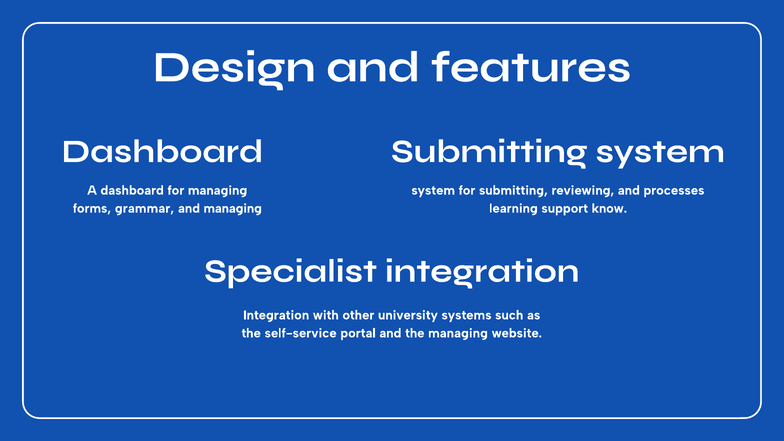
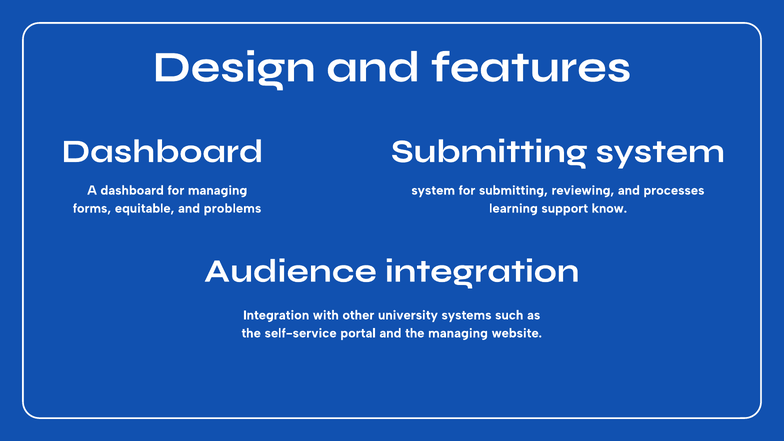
grammar: grammar -> equitable (145, 208)
and managing: managing -> problems (233, 208)
Specialist: Specialist -> Audience (290, 271)
